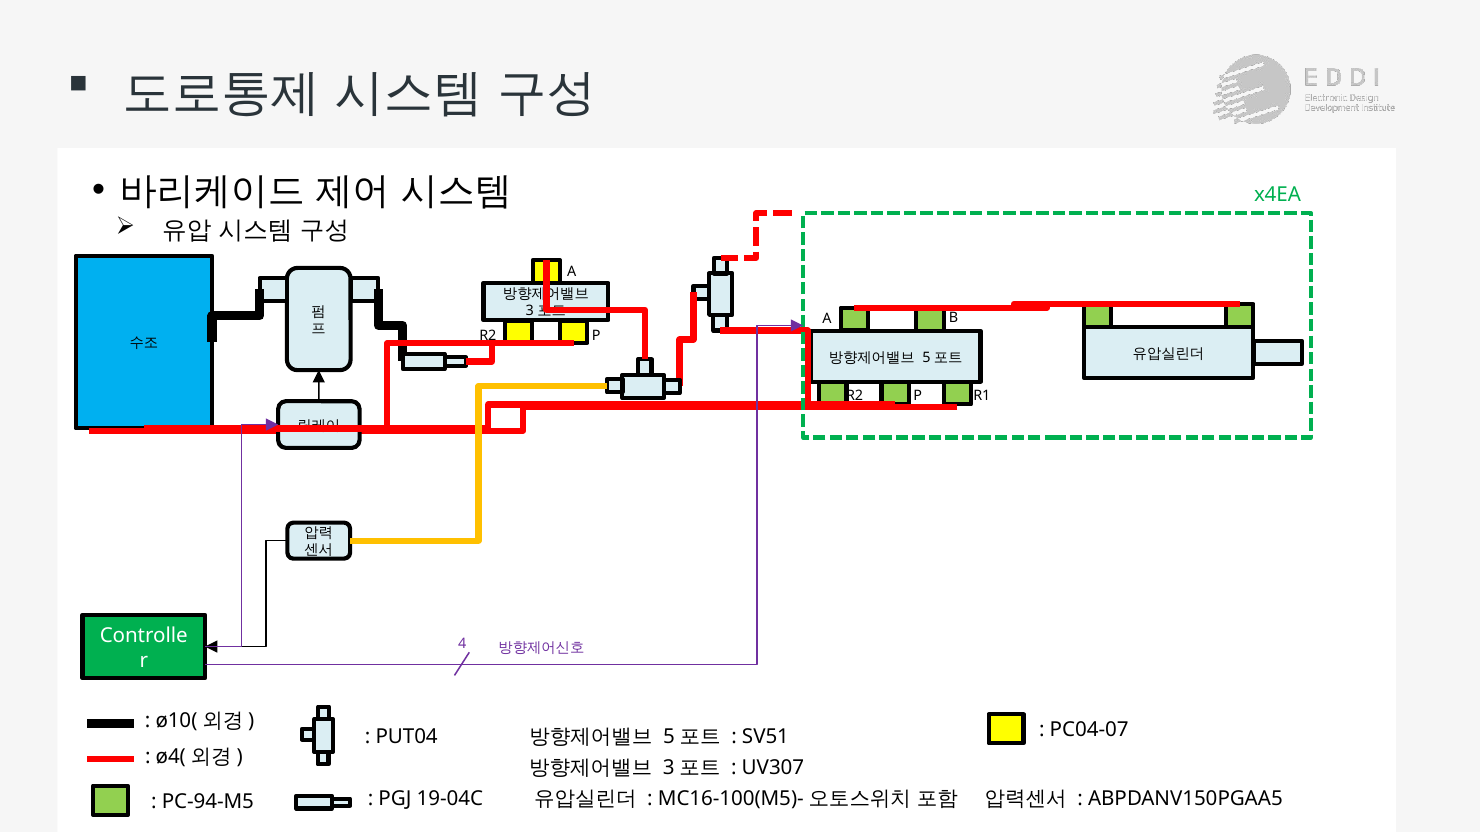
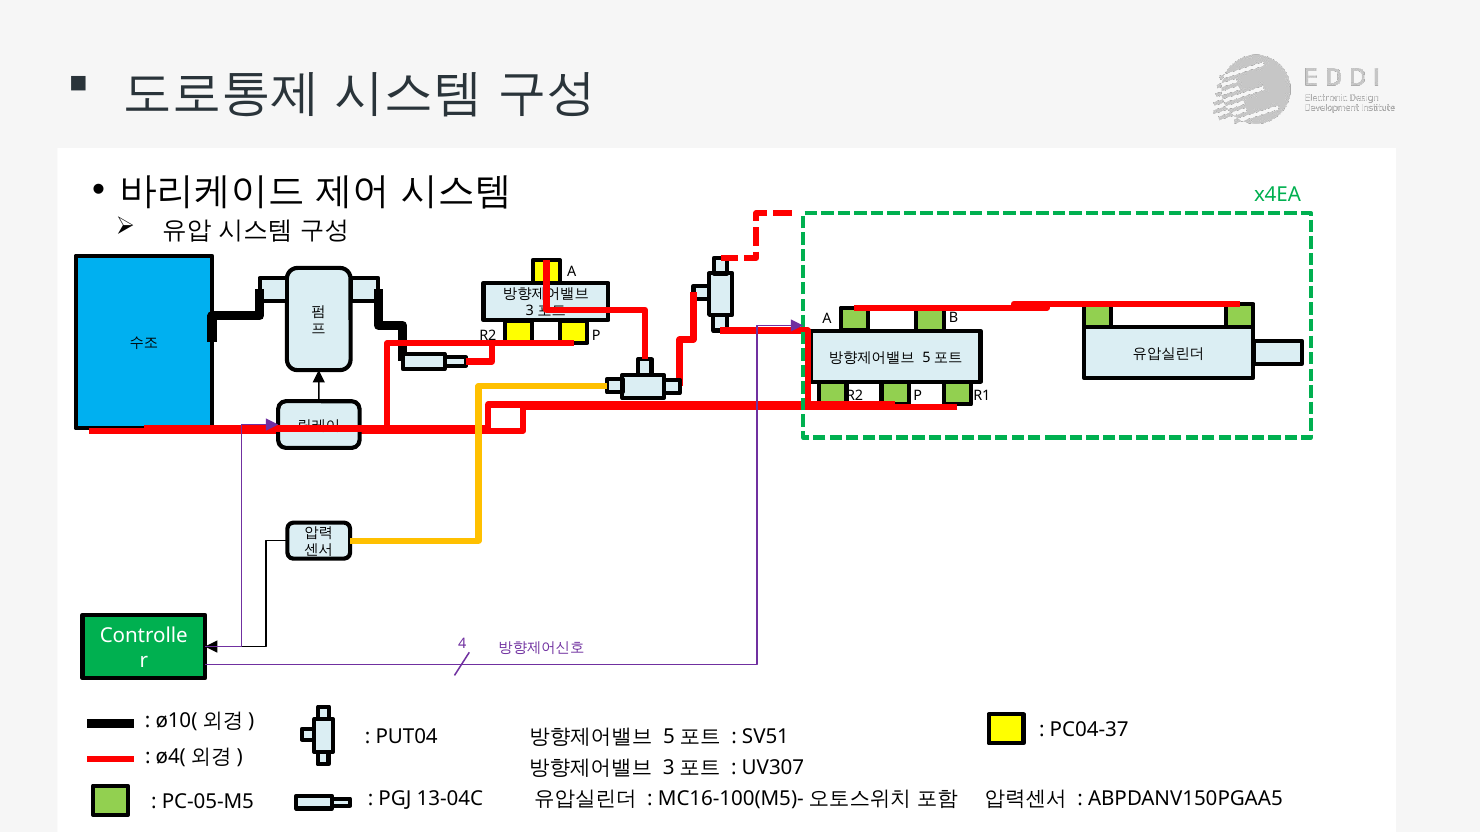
PC04-07: PC04-07 -> PC04-37 (1089, 730)
19-04C: 19-04C -> 13-04C (450, 799)
PC-94-M5: PC-94-M5 -> PC-05-M5 (208, 802)
